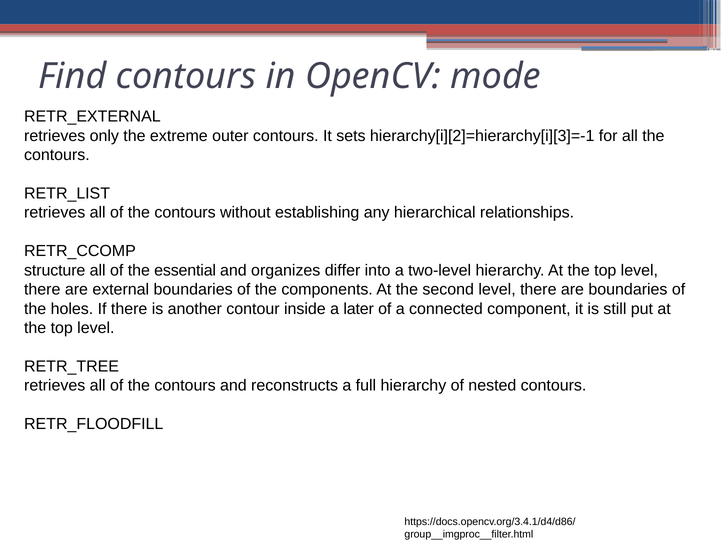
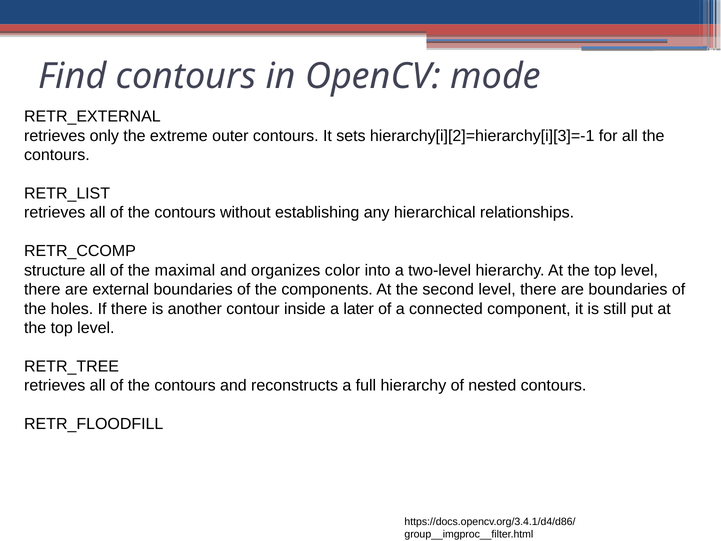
essential: essential -> maximal (185, 270)
differ: differ -> color (343, 270)
